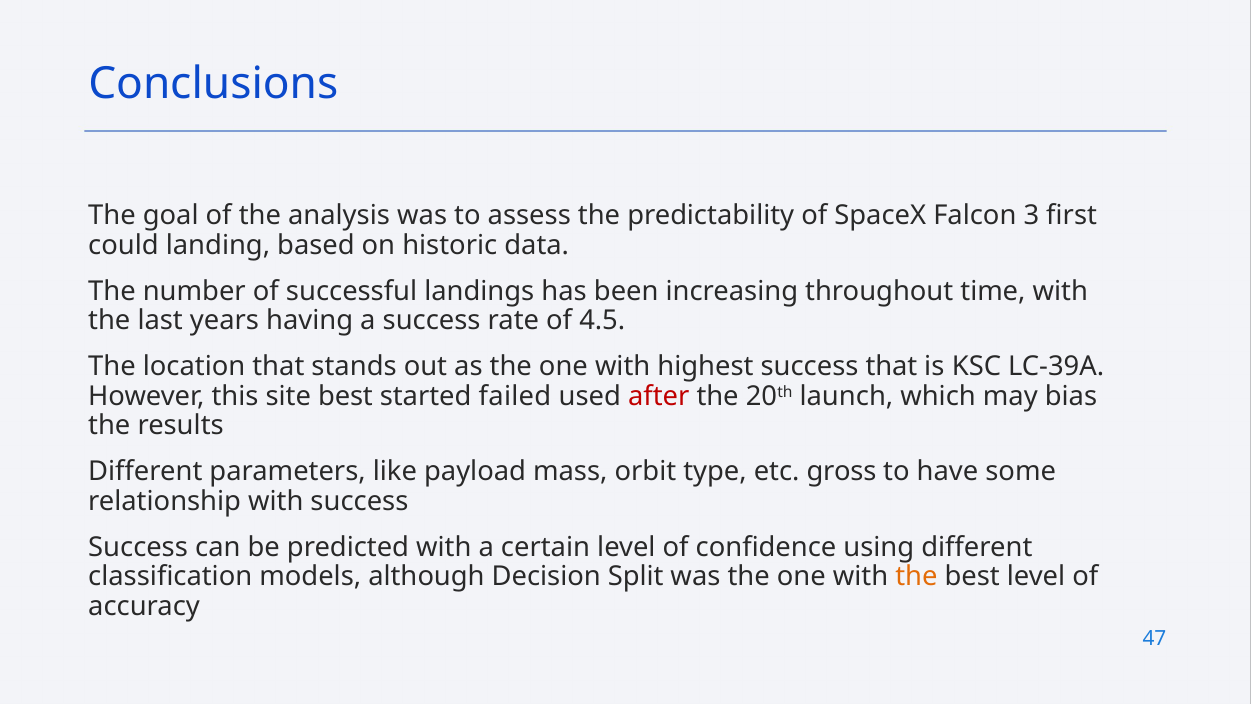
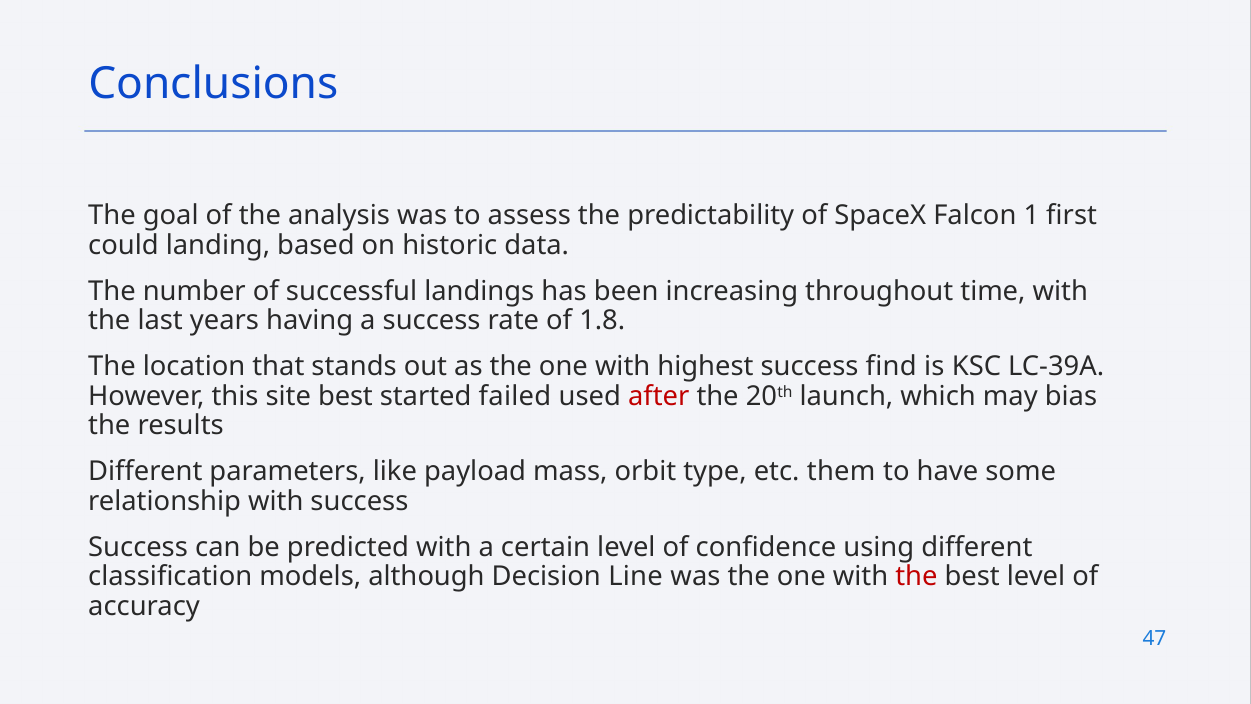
3: 3 -> 1 (1031, 215)
4.5: 4.5 -> 1.8 (602, 320)
success that: that -> find (891, 366)
gross: gross -> them (841, 471)
Split: Split -> Line (636, 576)
the colour: orange -> red (916, 576)
